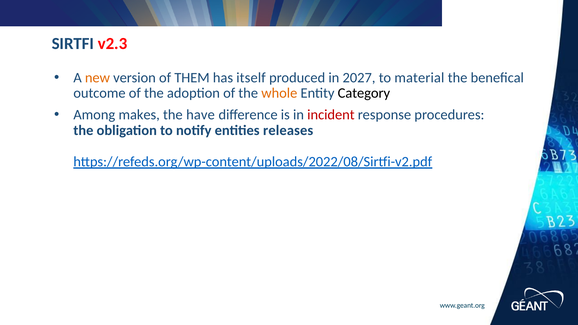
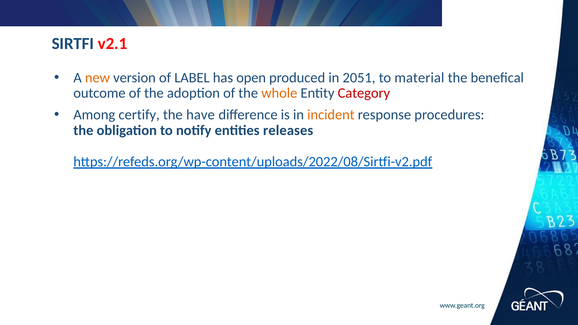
v2.3: v2.3 -> v2.1 (113, 44)
THEM: THEM -> LABEL (192, 78)
itself: itself -> open (251, 78)
2027: 2027 -> 2051 (359, 78)
Category colour: black -> red (364, 93)
makes: makes -> certify (139, 115)
incident colour: red -> orange (331, 115)
